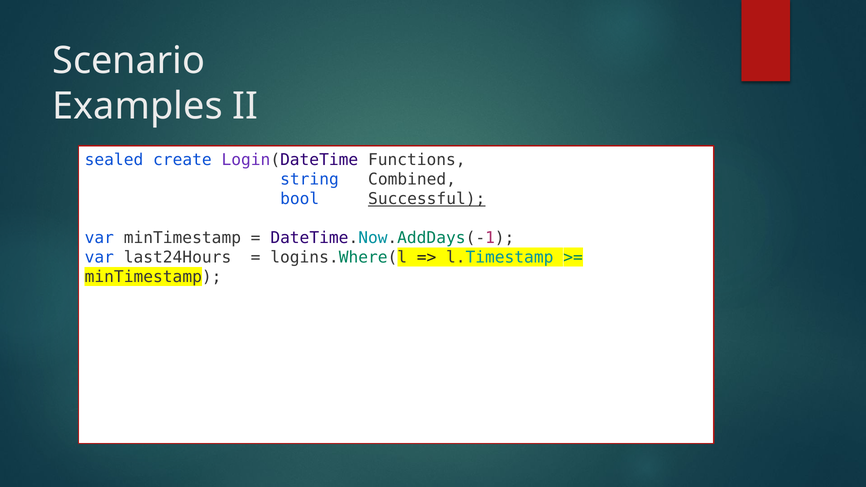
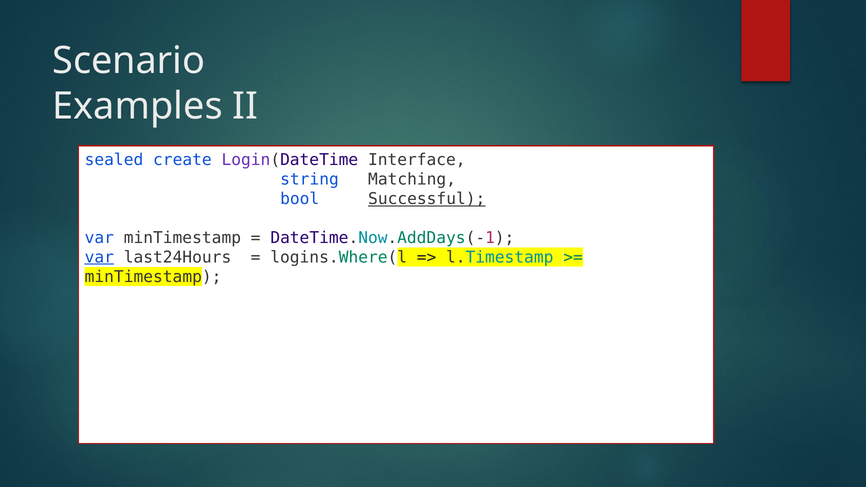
Functions: Functions -> Interface (417, 160)
Combined: Combined -> Matching (412, 179)
var underline: none -> present (99, 257)
